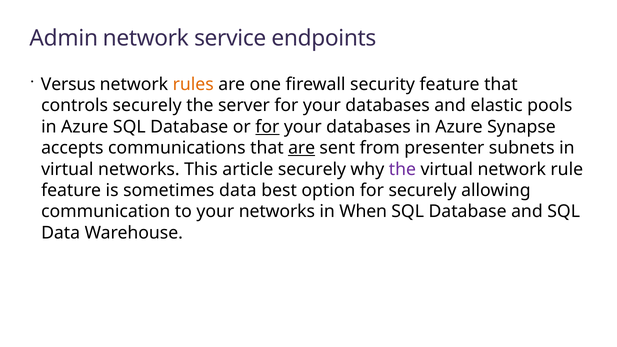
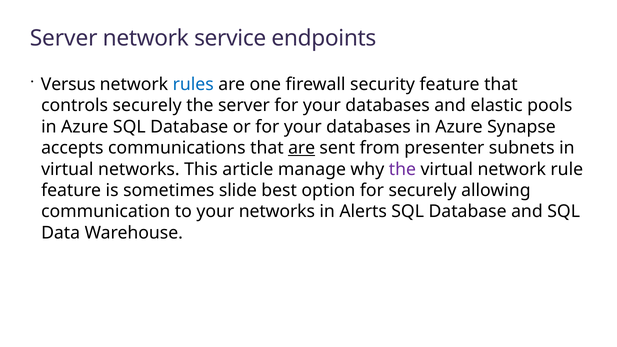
Admin: Admin -> Server (64, 38)
rules colour: orange -> blue (193, 84)
for underline: present -> none (267, 127)
article securely: securely -> manage (312, 169)
sometimes data: data -> slide (238, 190)
When: When -> Alerts (363, 212)
